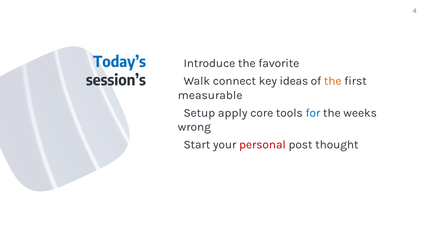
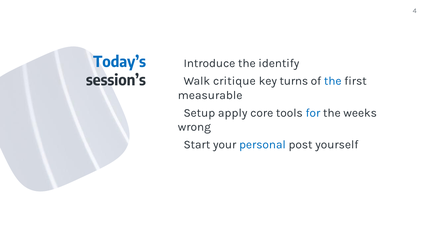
favorite: favorite -> identify (279, 63)
connect: connect -> critique (234, 81)
ideas: ideas -> turns (294, 81)
the colour: orange -> blue (333, 81)
personal colour: red -> blue (262, 145)
thought: thought -> yourself (337, 145)
